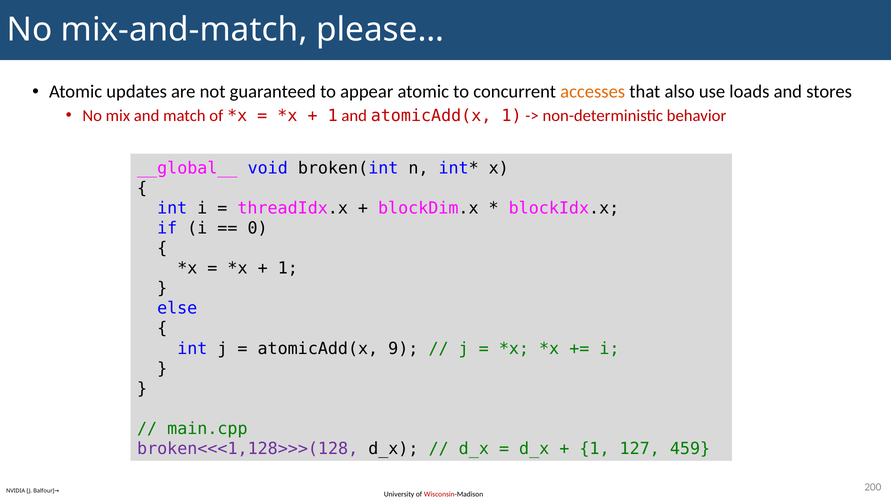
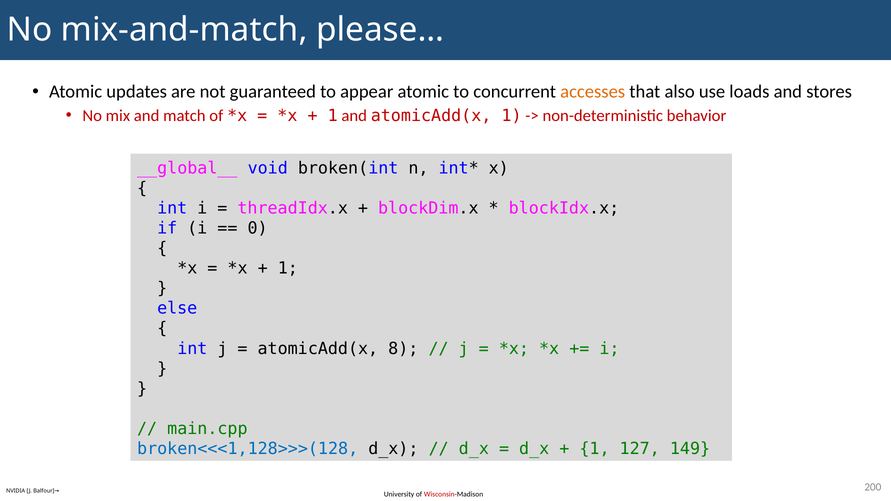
9: 9 -> 8 (403, 349)
broken<<<1,128>>>(128 colour: purple -> blue (248, 449)
459: 459 -> 149 (690, 449)
